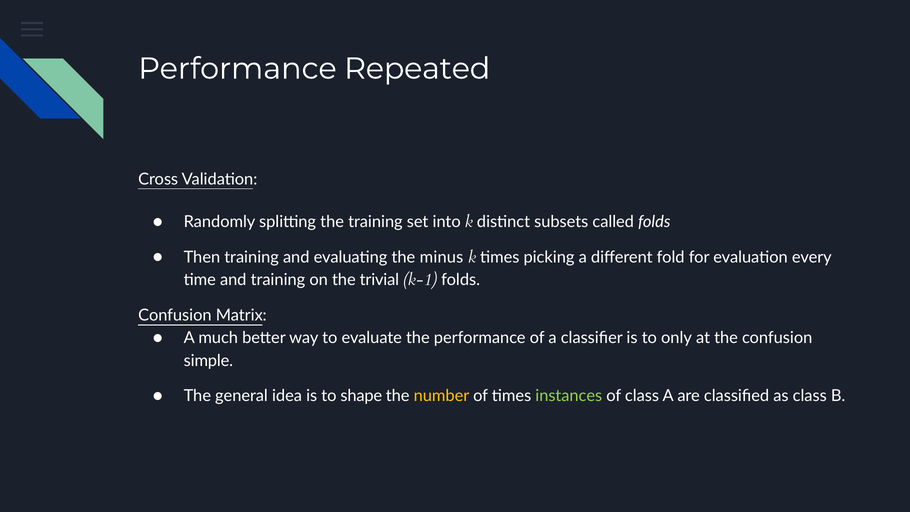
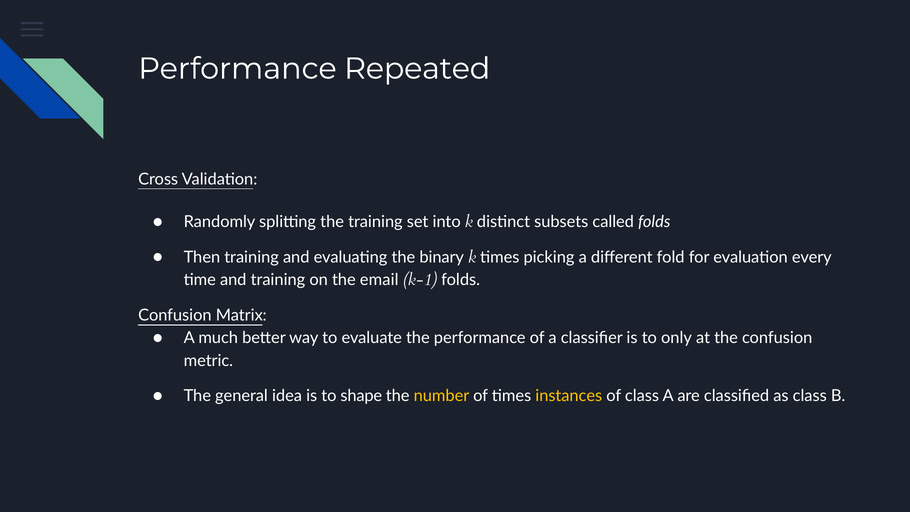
minus: minus -> binary (442, 257)
trivial: trivial -> email (379, 280)
simple: simple -> metric (208, 361)
instances colour: light green -> yellow (569, 396)
